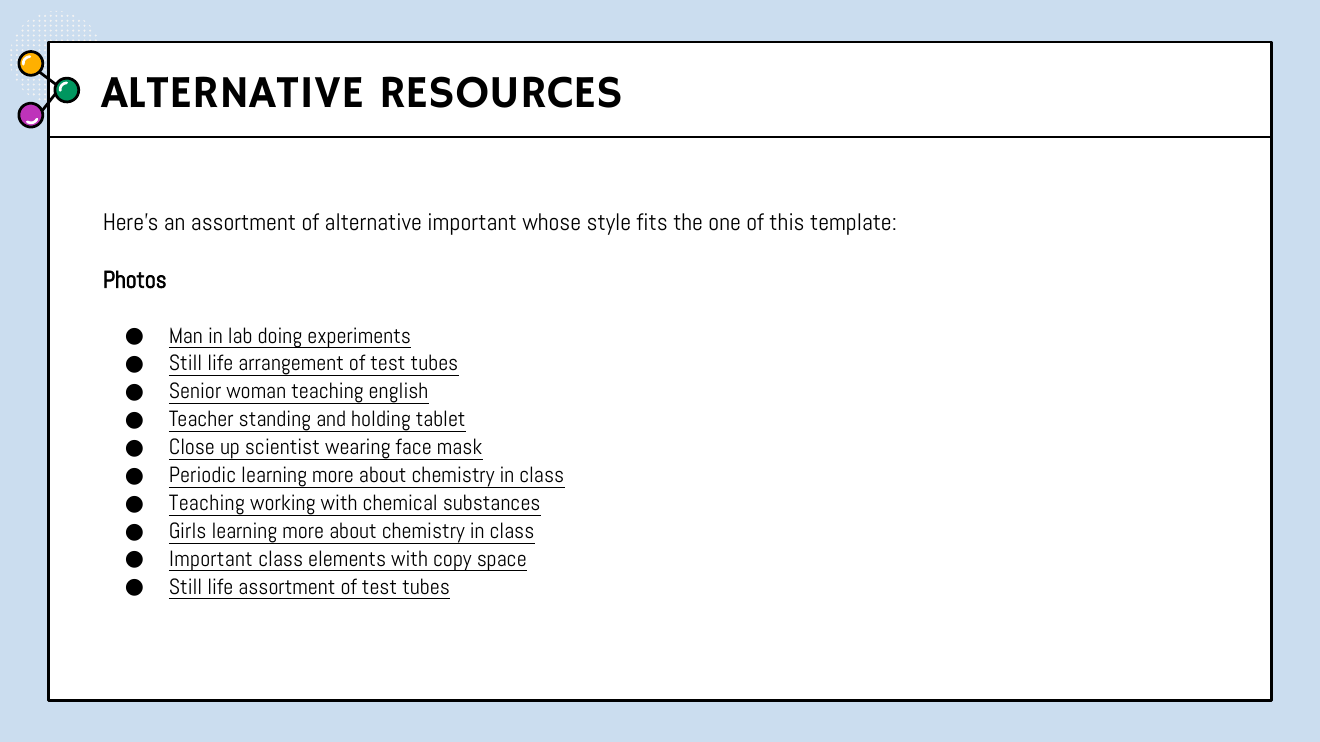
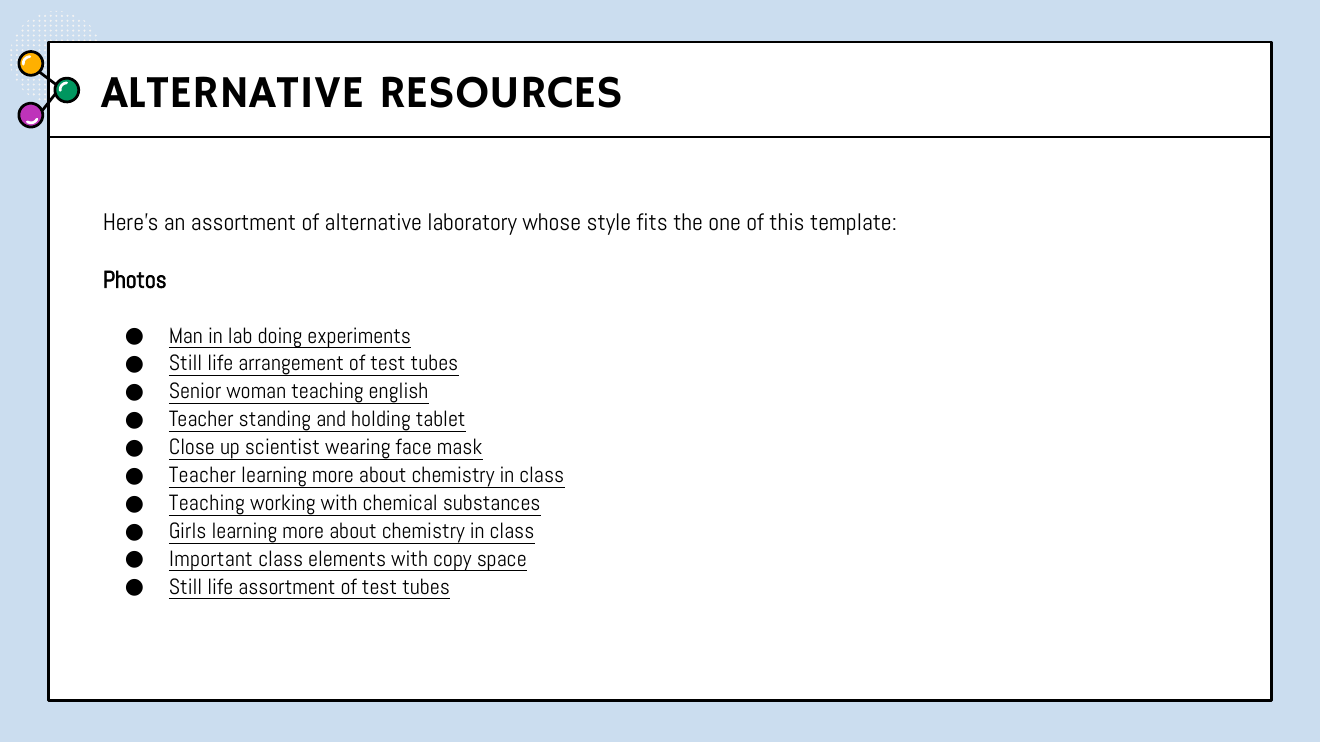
alternative important: important -> laboratory (472, 223)
Periodic: Periodic -> Teacher (202, 476)
